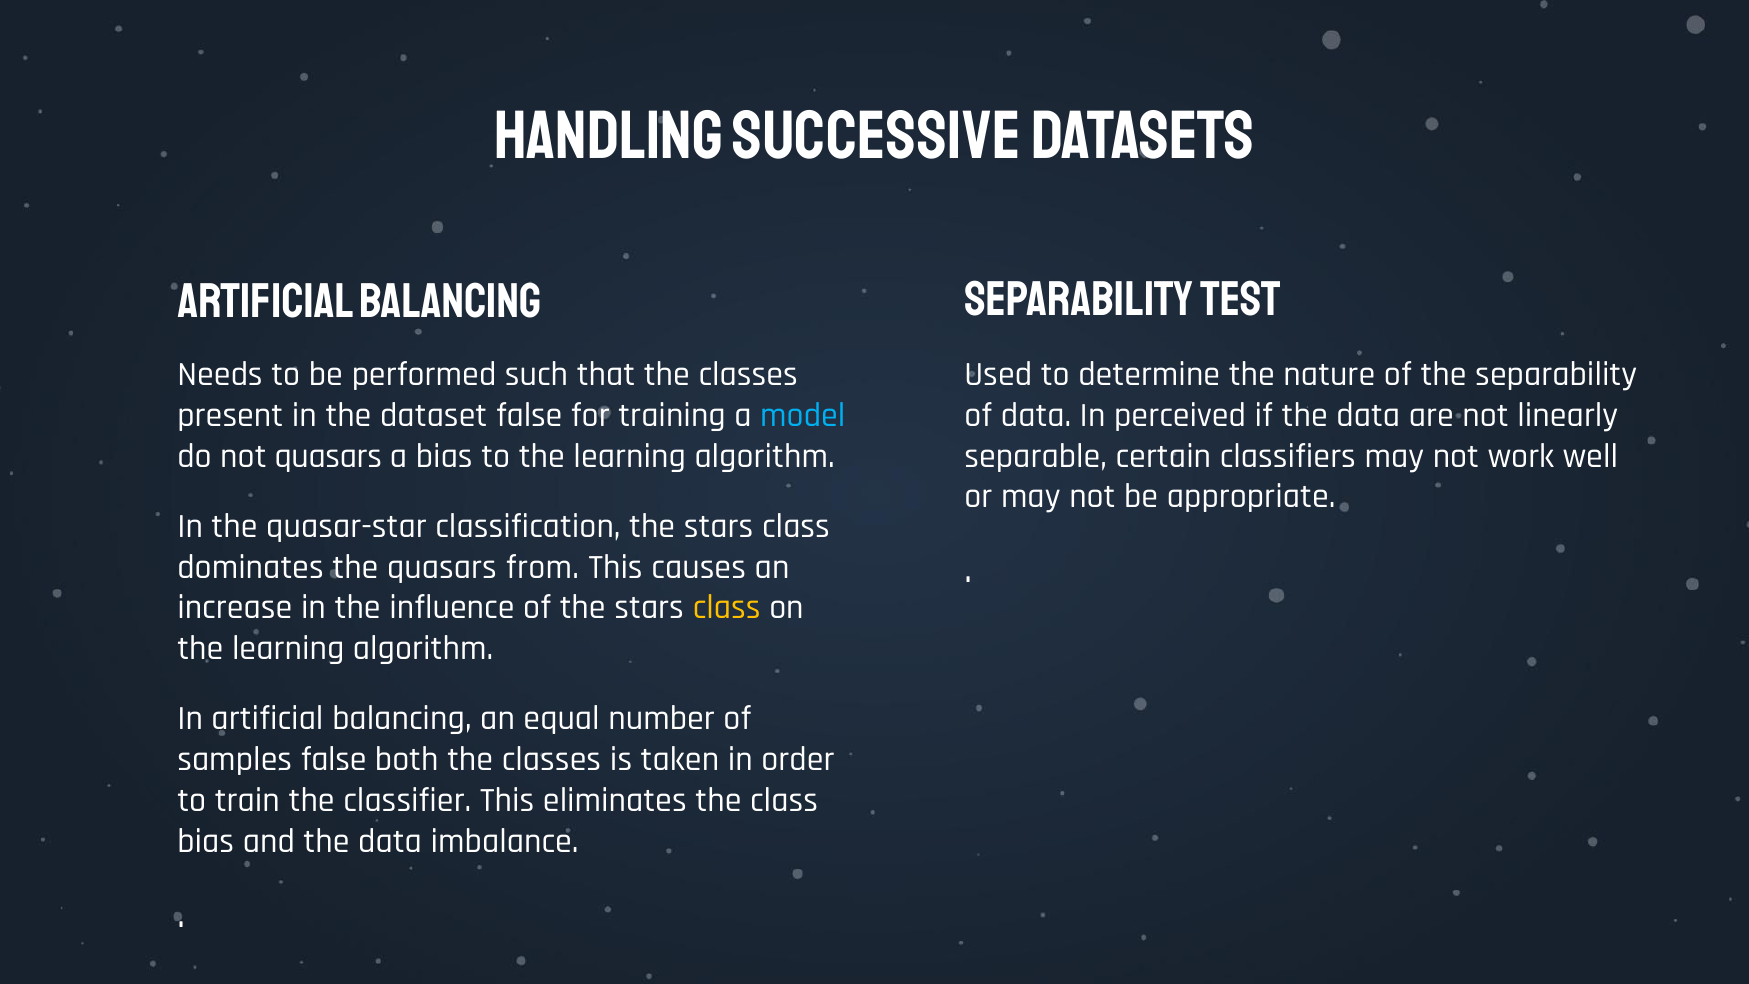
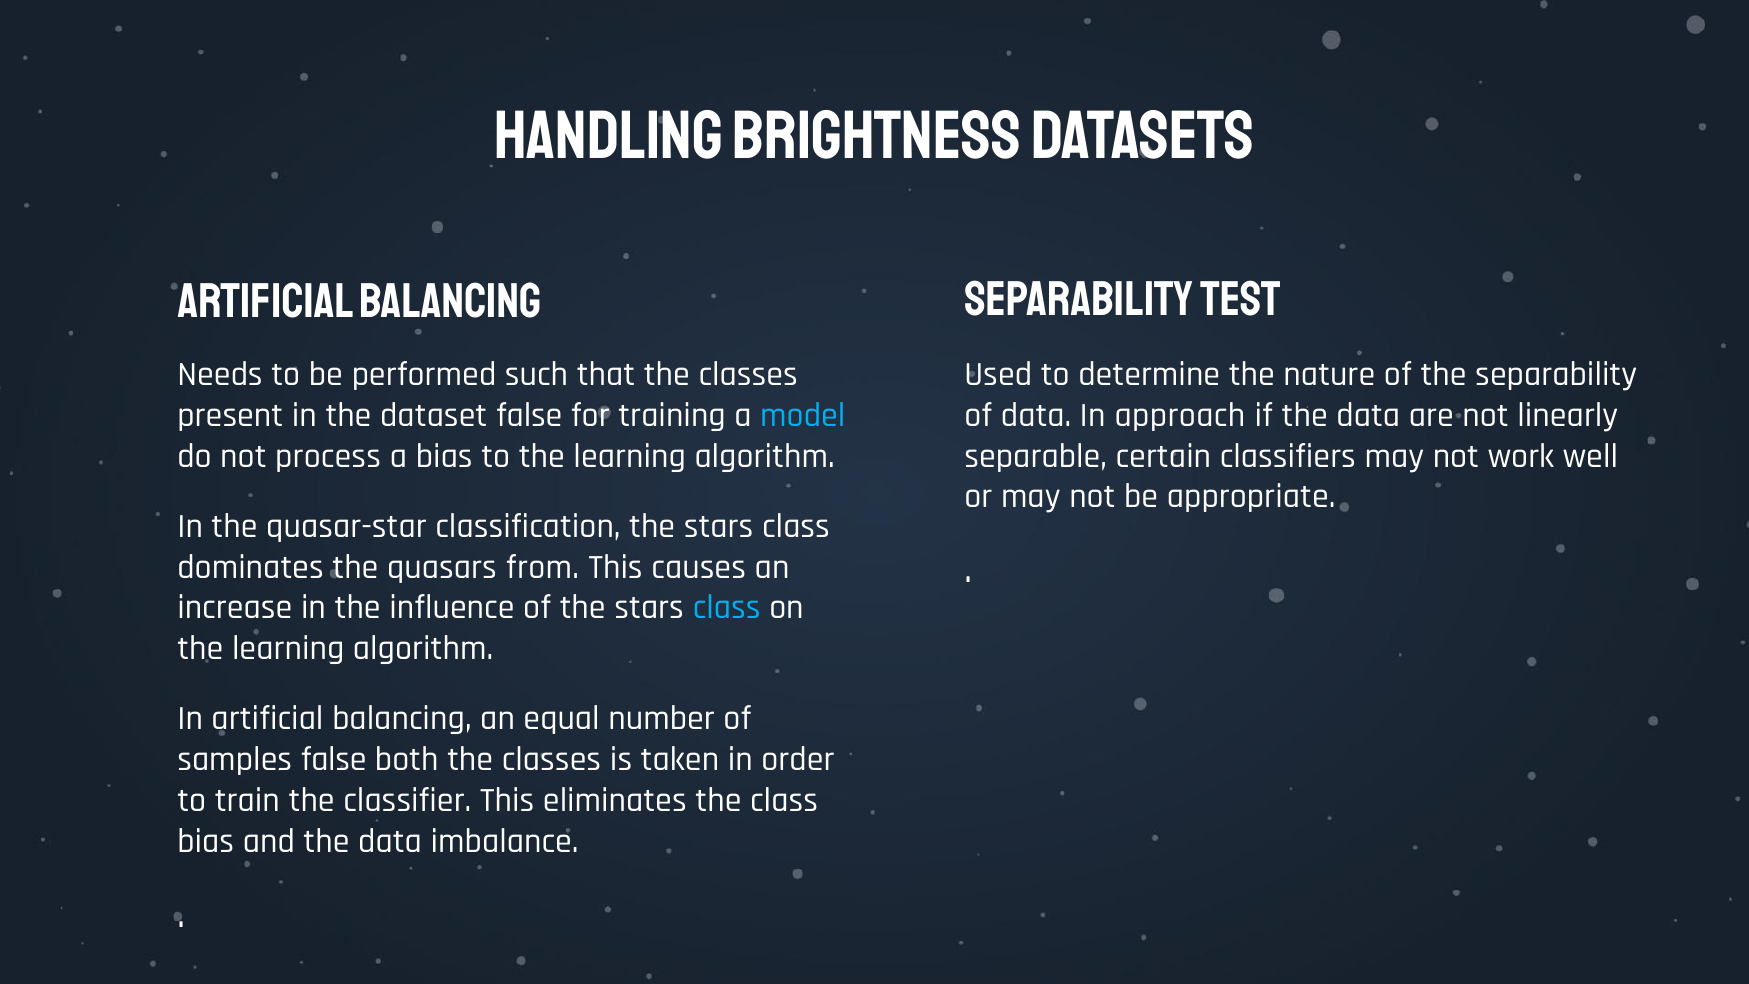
successive: successive -> brightness (877, 136)
perceived: perceived -> approach (1180, 415)
not quasars: quasars -> process (328, 456)
class colour: yellow -> light blue (727, 608)
